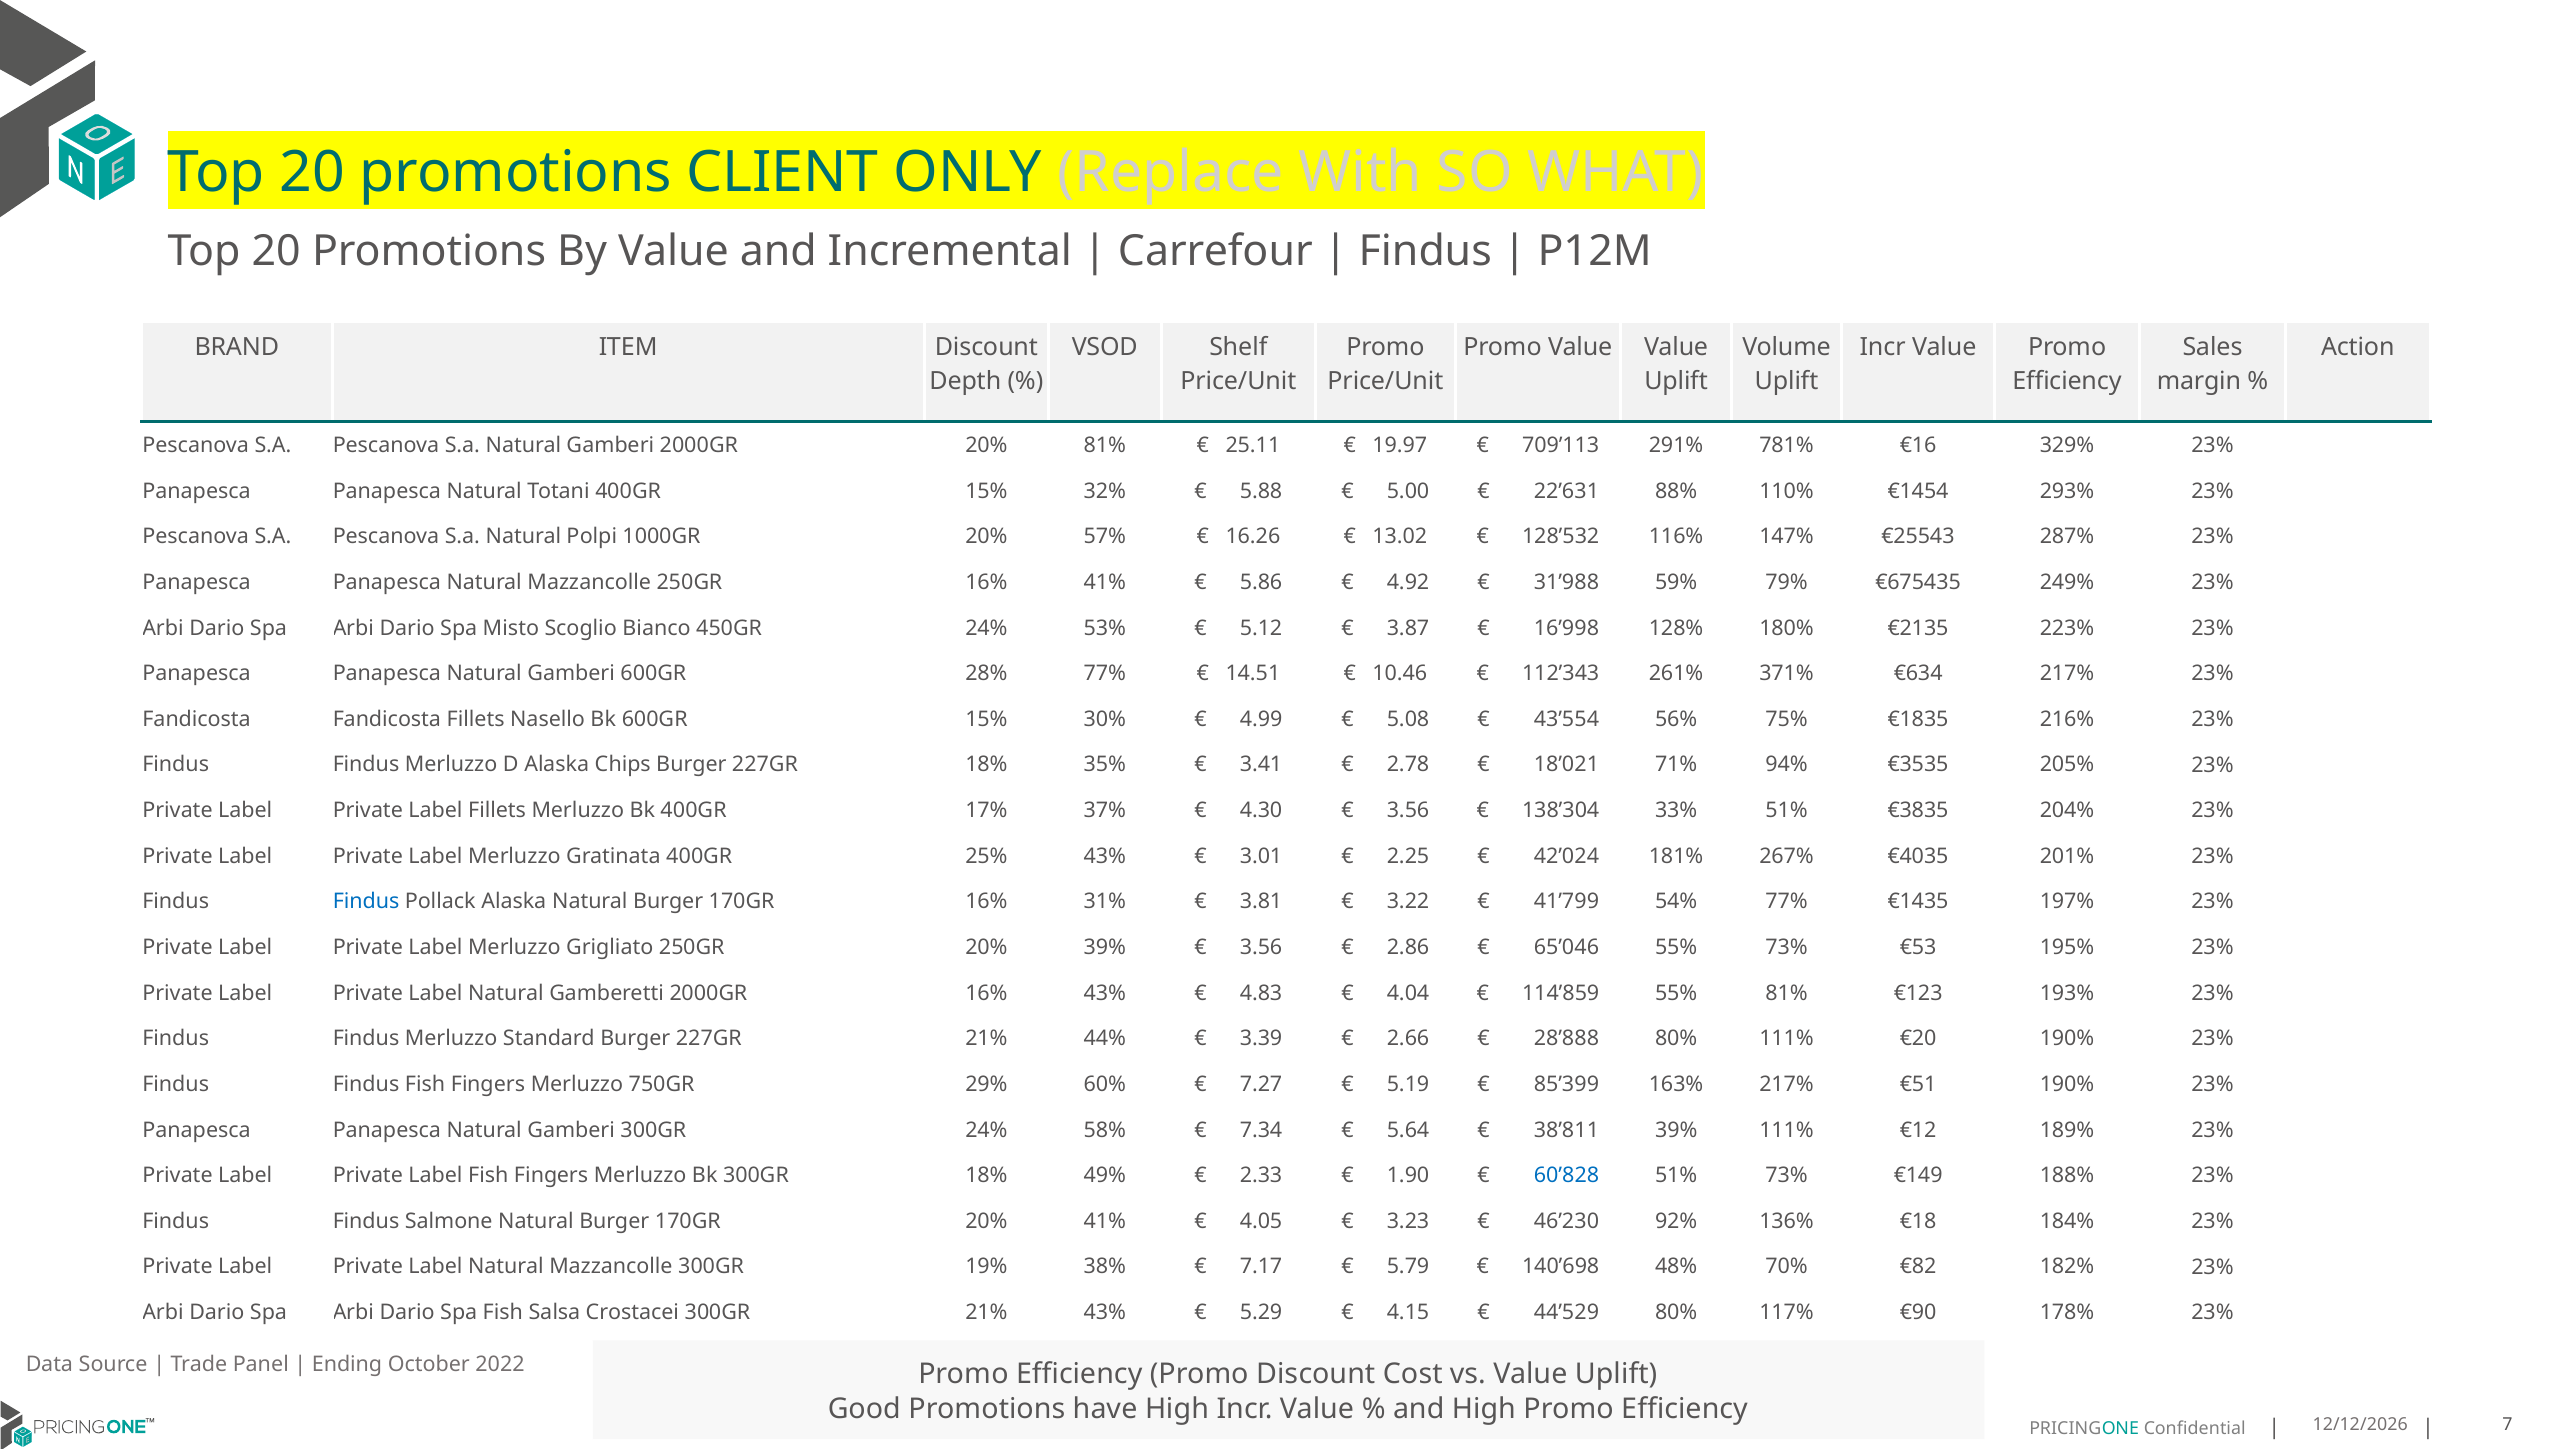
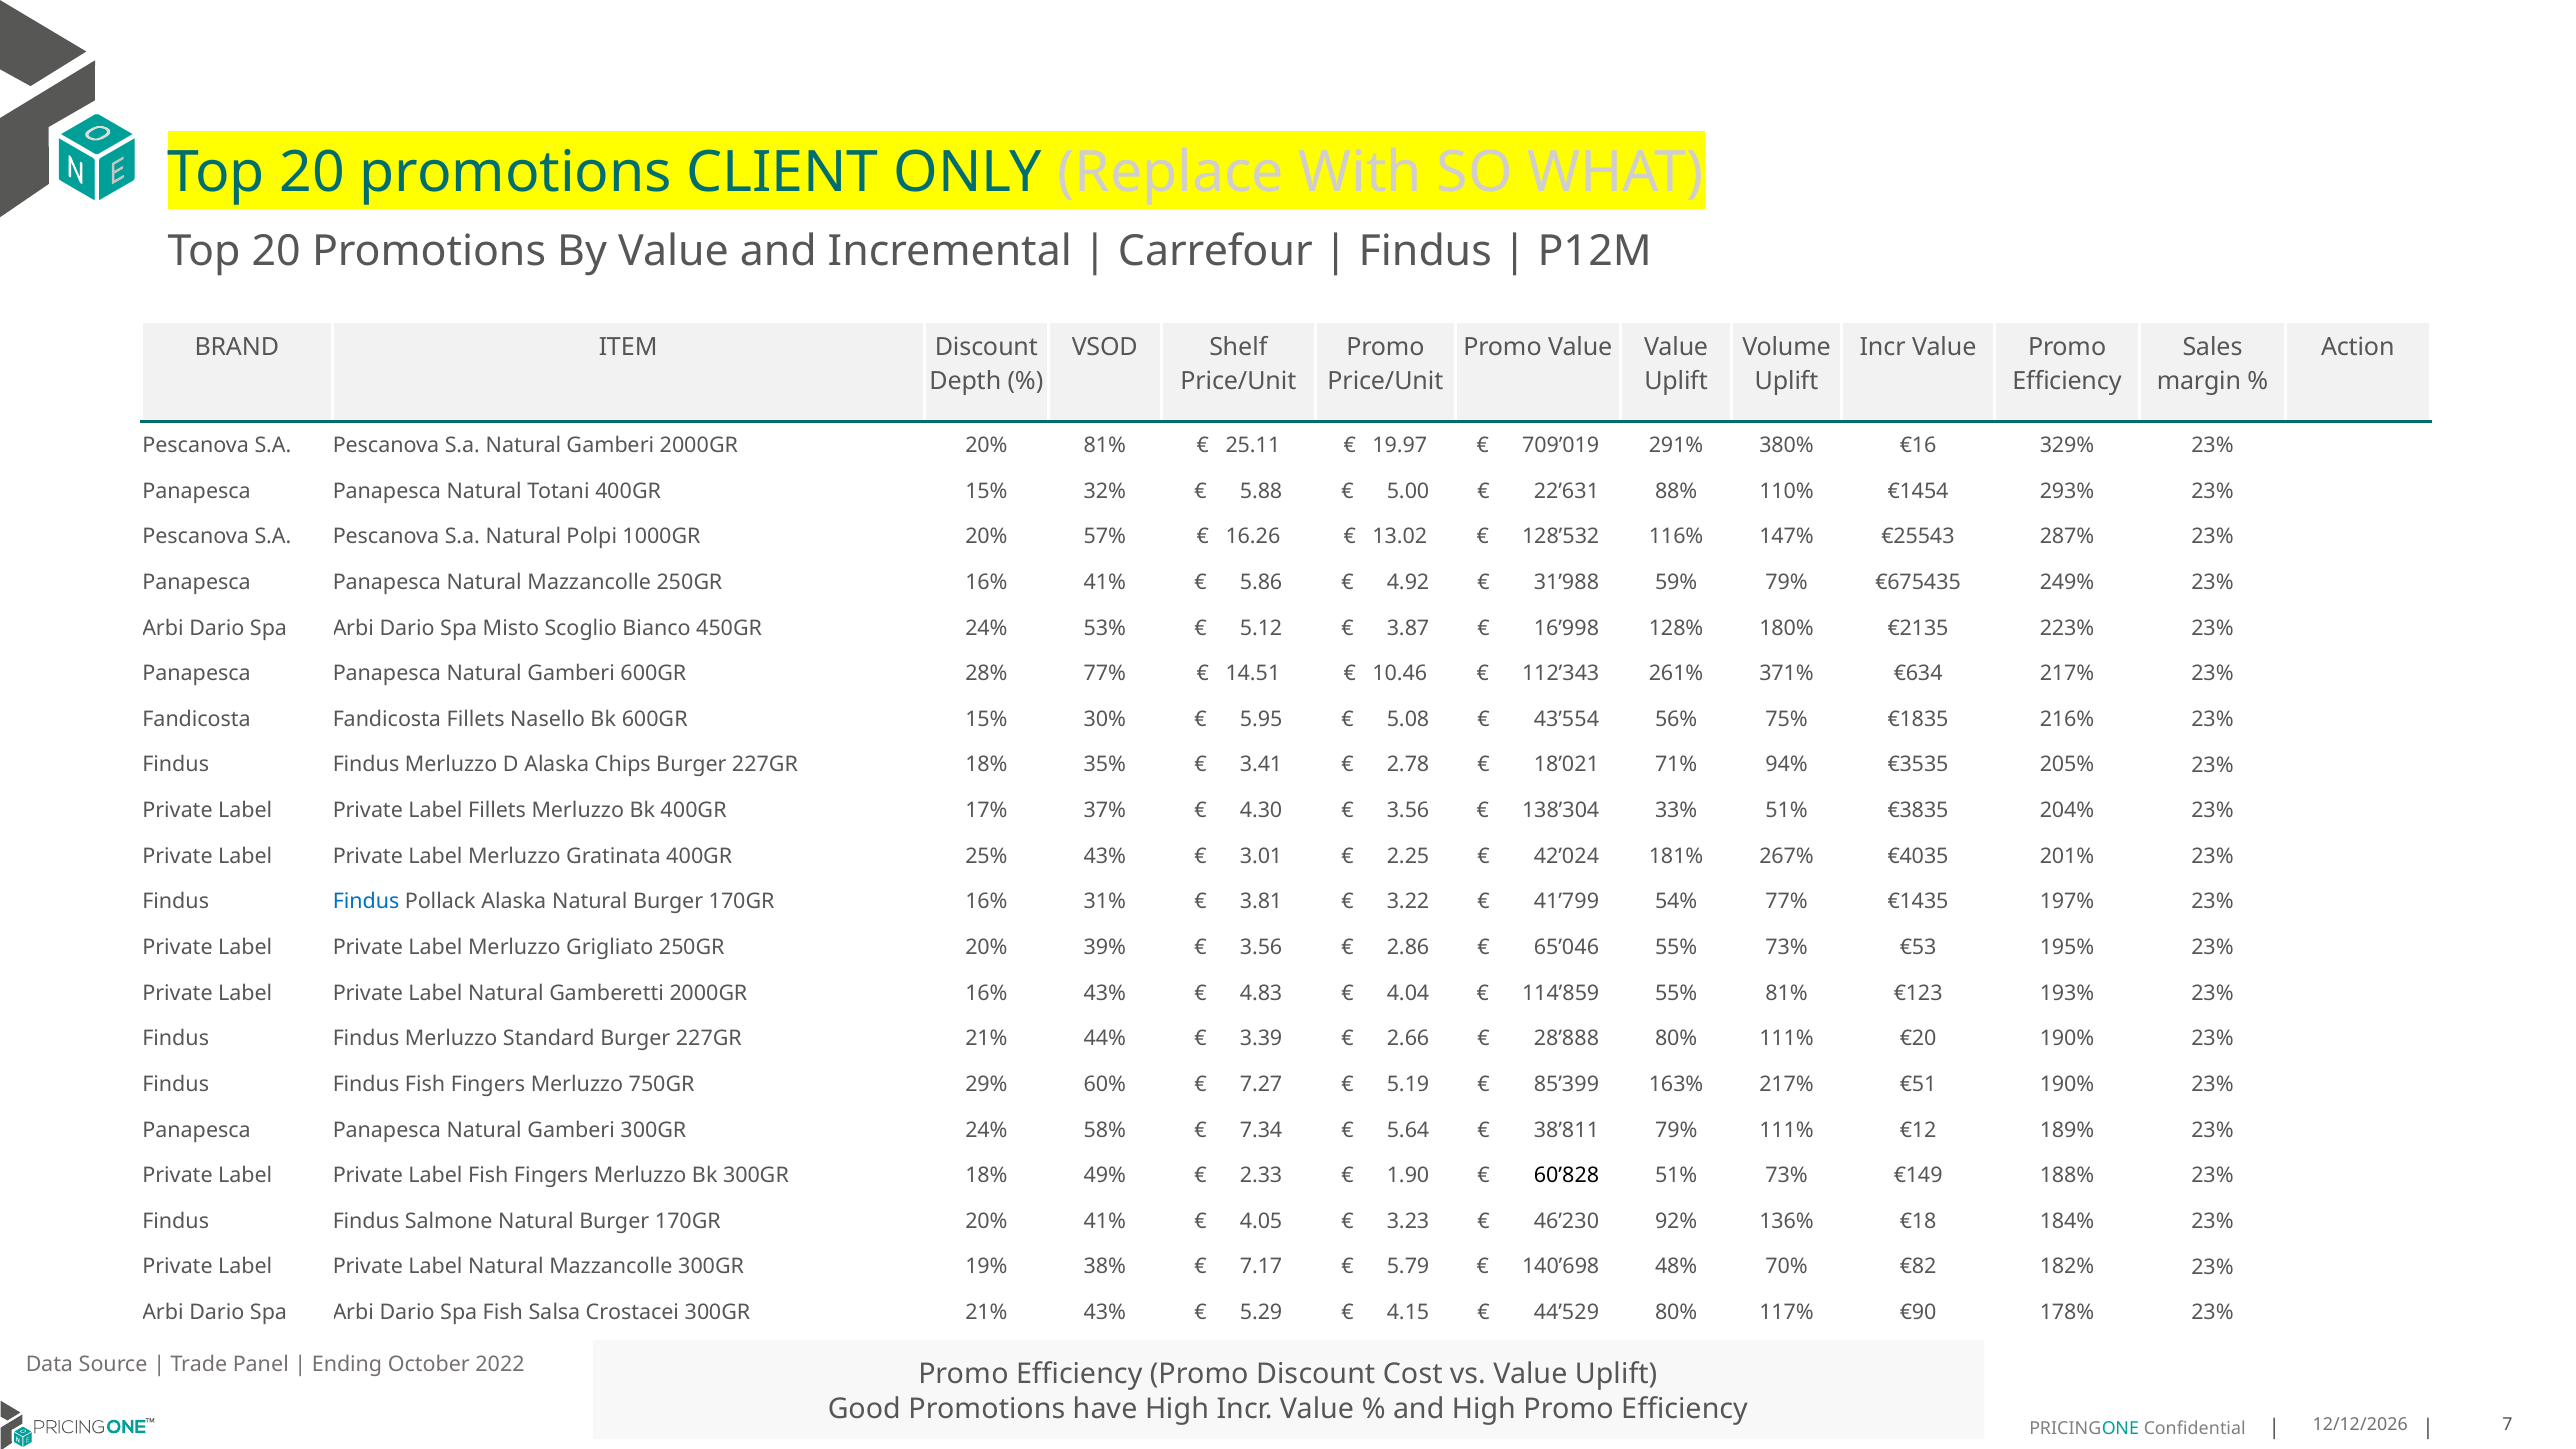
709’113: 709’113 -> 709’019 (1561, 445)
781%: 781% -> 380% (1787, 445)
4.99: 4.99 -> 5.95 (1261, 719)
38’811 39%: 39% -> 79% (1676, 1130)
60’828 colour: blue -> black (1567, 1176)
